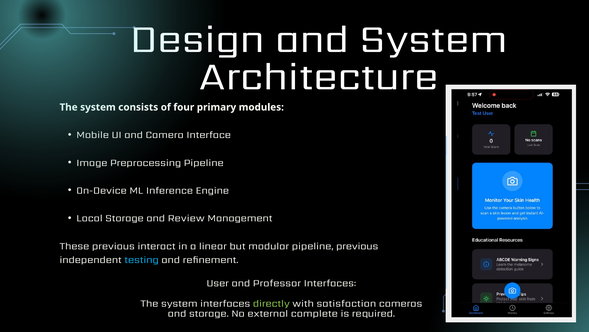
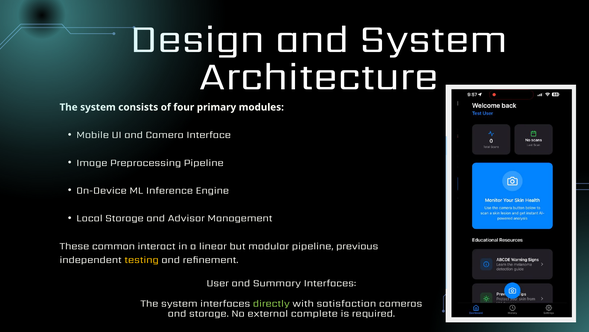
Review: Review -> Advisor (186, 218)
These previous: previous -> common (113, 246)
testing colour: light blue -> yellow (142, 259)
Professor: Professor -> Summary (277, 283)
